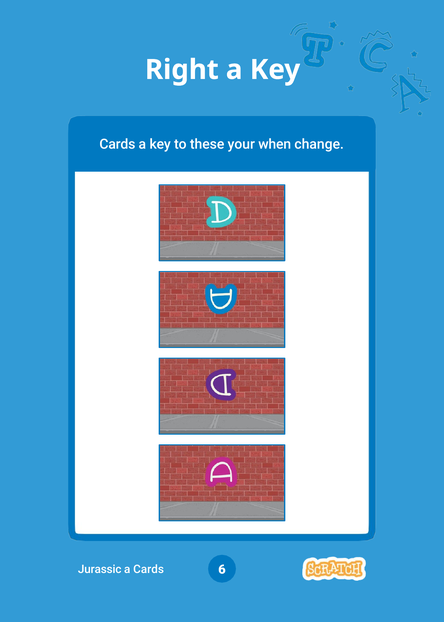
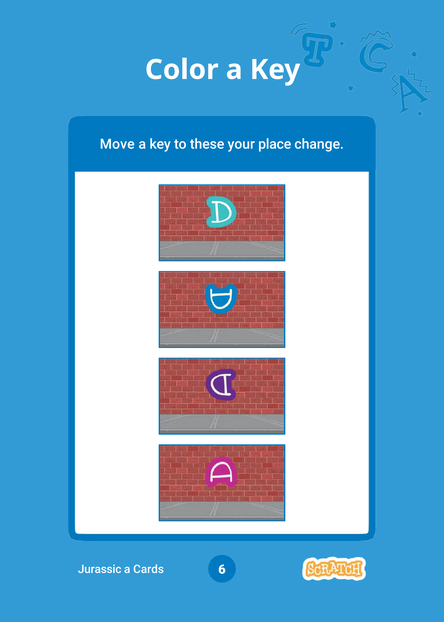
Right: Right -> Color (182, 70)
Cards: Cards -> Move (117, 144)
when: when -> place (275, 144)
